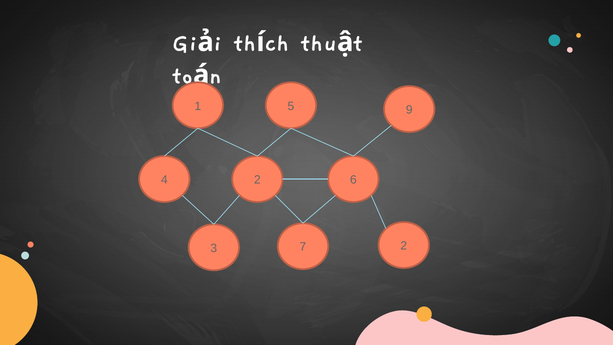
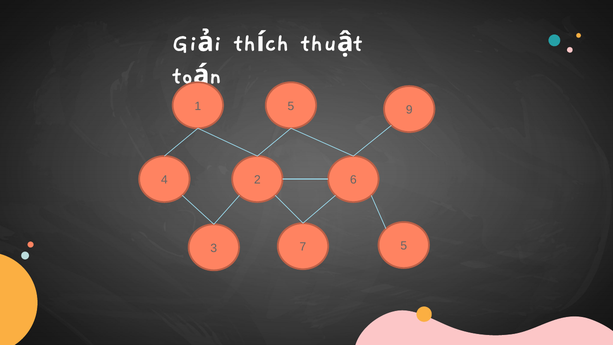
3 2: 2 -> 5 (404, 246)
